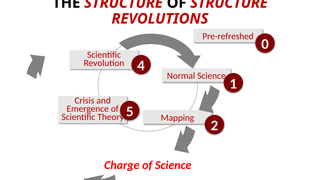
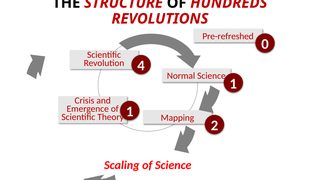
OF STRUCTURE: STRUCTURE -> HUNDREDS (229, 3)
5: 5 -> 1 (130, 111)
Charge: Charge -> Scaling (122, 165)
